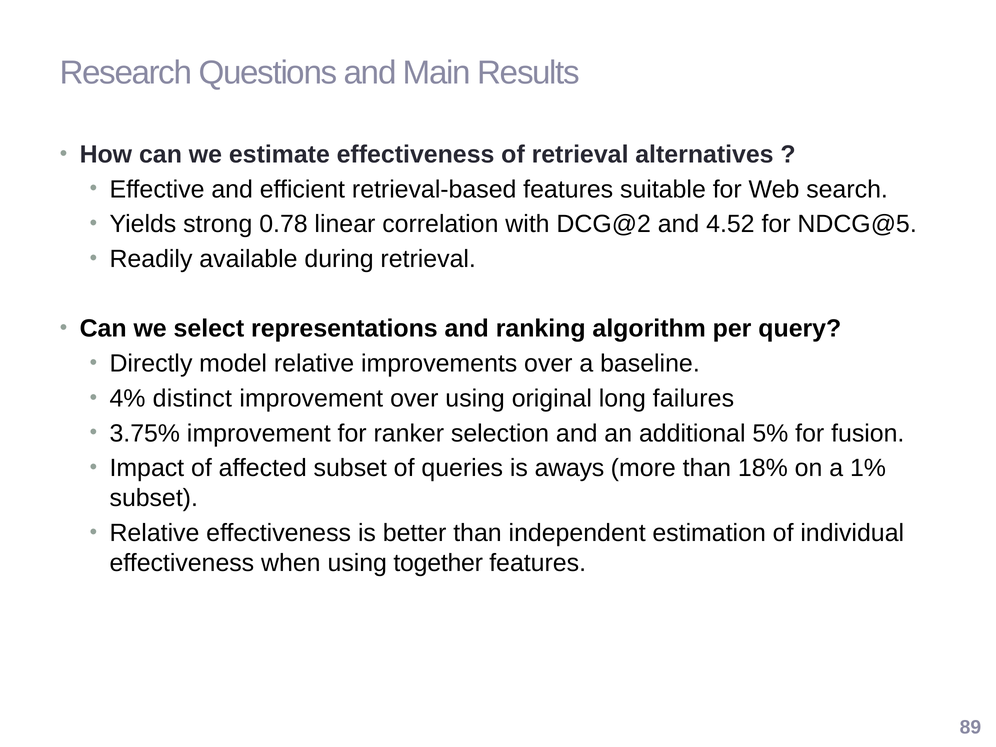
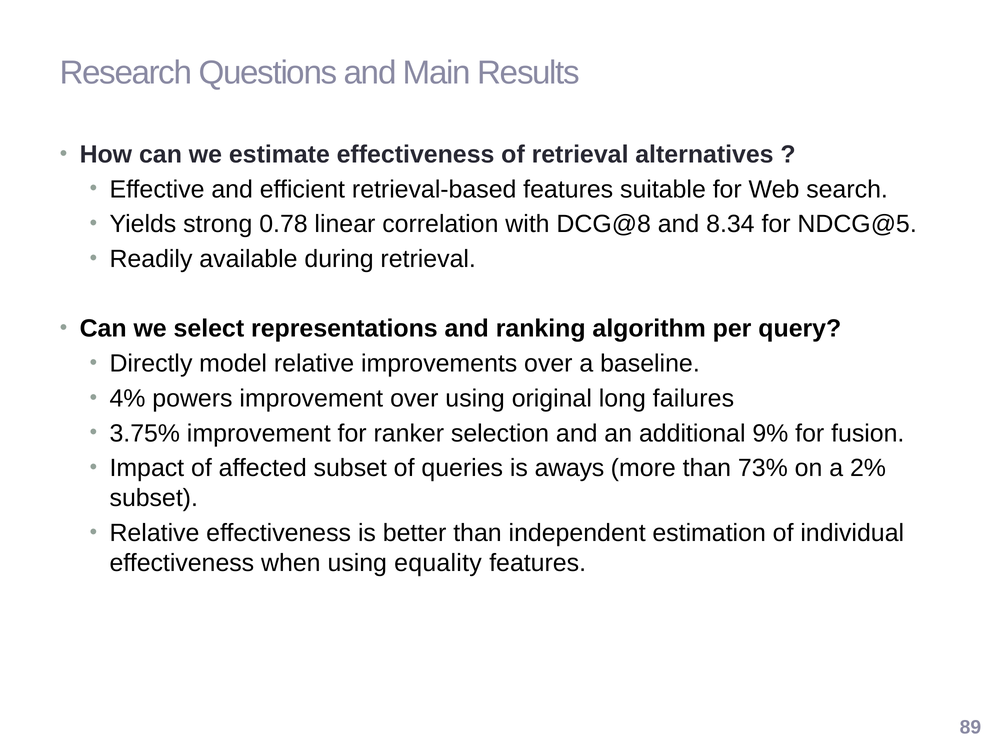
DCG@2: DCG@2 -> DCG@8 (604, 224)
4.52: 4.52 -> 8.34 (730, 224)
distinct: distinct -> powers (192, 398)
5%: 5% -> 9% (770, 433)
18%: 18% -> 73% (763, 468)
1%: 1% -> 2% (868, 468)
together: together -> equality (438, 563)
